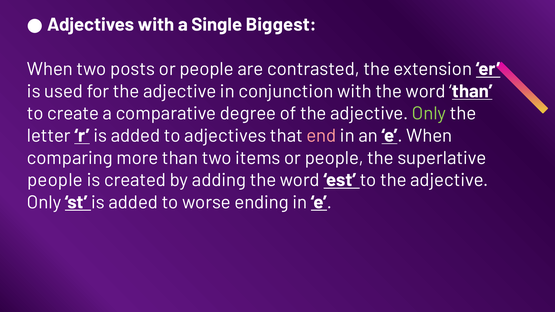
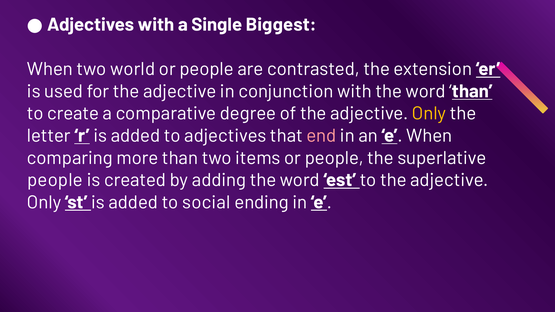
posts: posts -> world (133, 69)
Only colour: light green -> yellow (429, 114)
worse: worse -> social (206, 202)
